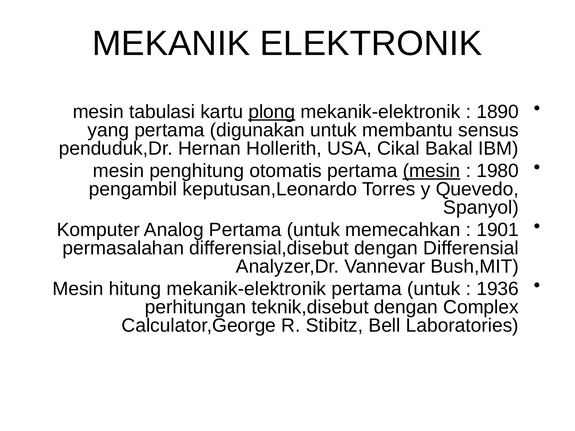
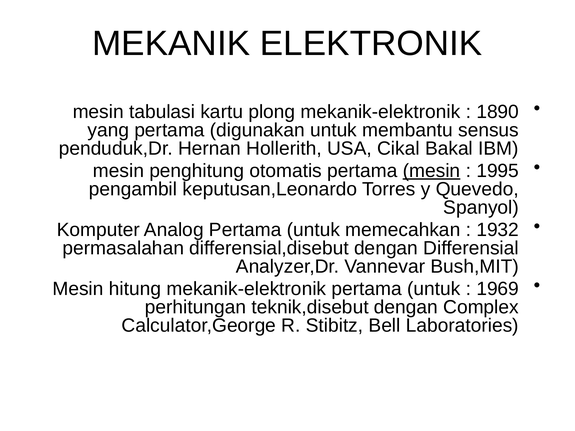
plong underline: present -> none (272, 112)
1980: 1980 -> 1995 (498, 171)
1901: 1901 -> 1932 (498, 230)
1936: 1936 -> 1969 (498, 289)
